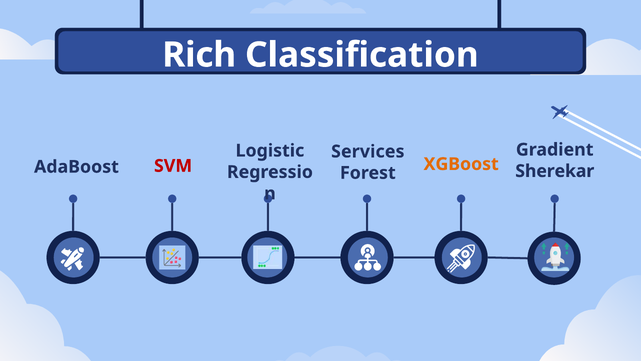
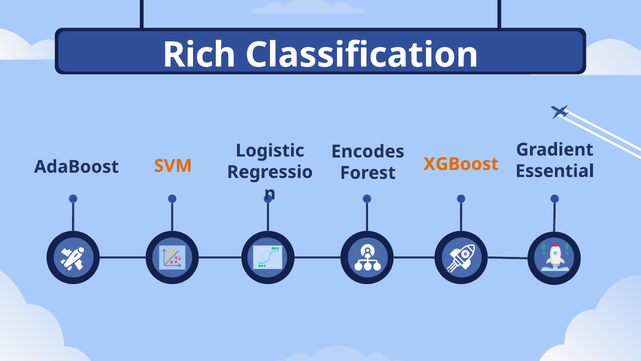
Services: Services -> Encodes (368, 151)
SVM colour: red -> orange (173, 166)
Sherekar: Sherekar -> Essential (555, 171)
